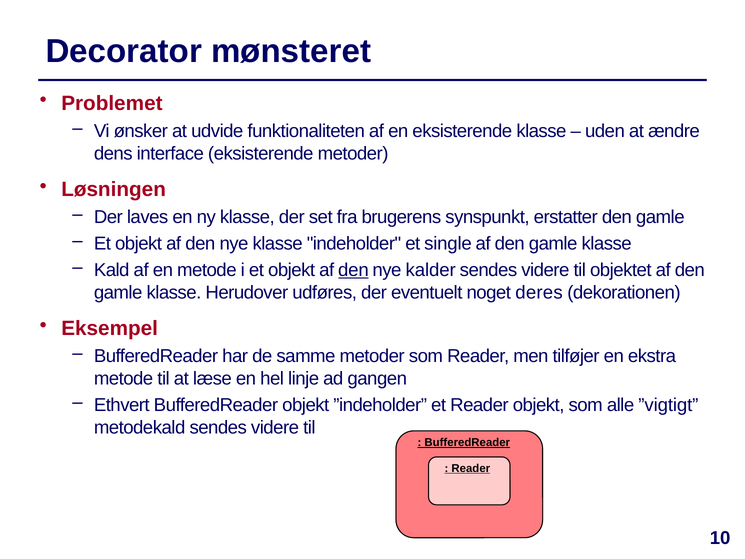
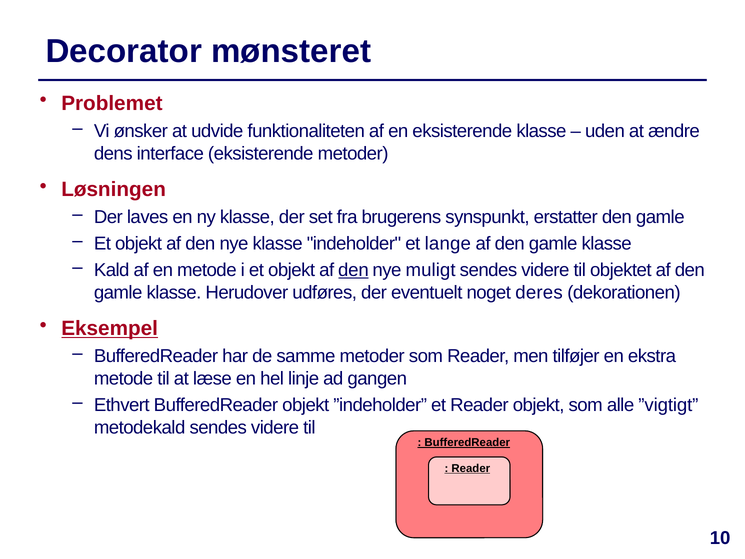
single: single -> lange (448, 244)
kalder: kalder -> muligt (431, 270)
Eksempel underline: none -> present (110, 329)
